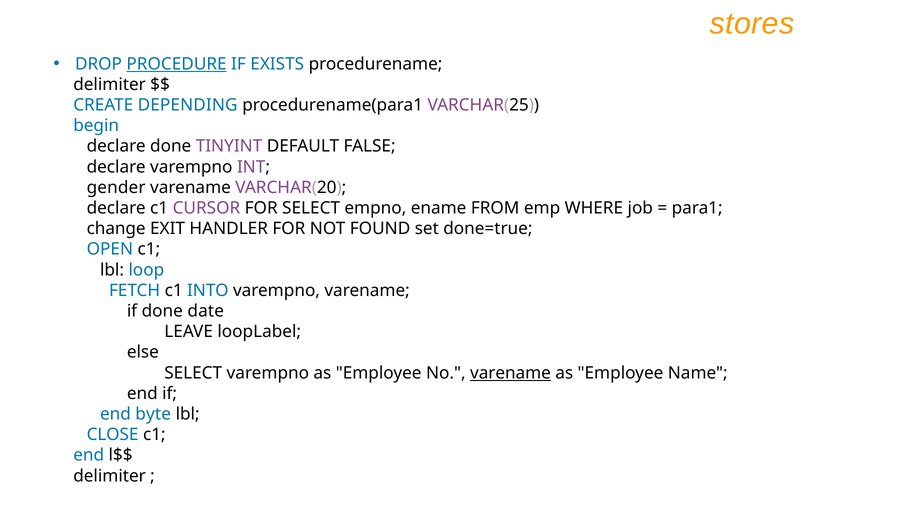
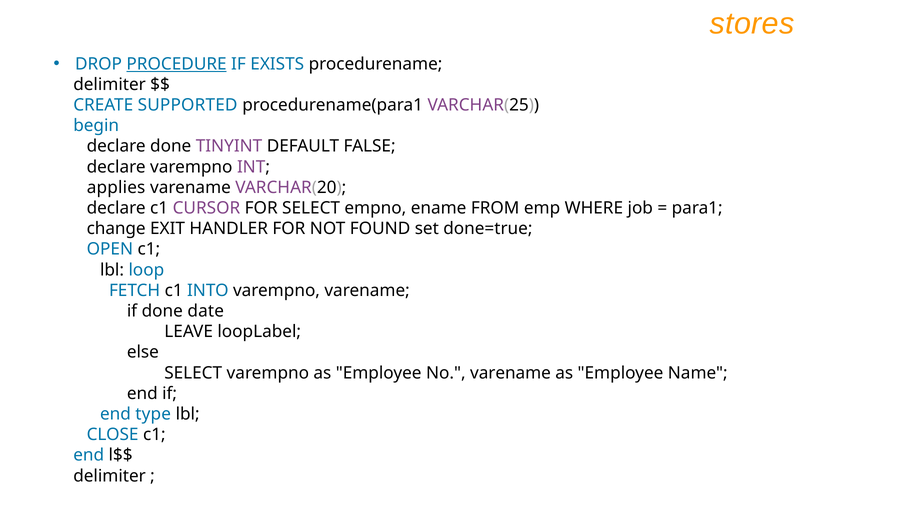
DEPENDING: DEPENDING -> SUPPORTED (188, 105)
gender: gender -> applies (116, 188)
varename underline: present -> none (510, 373)
byte: byte -> type (153, 414)
